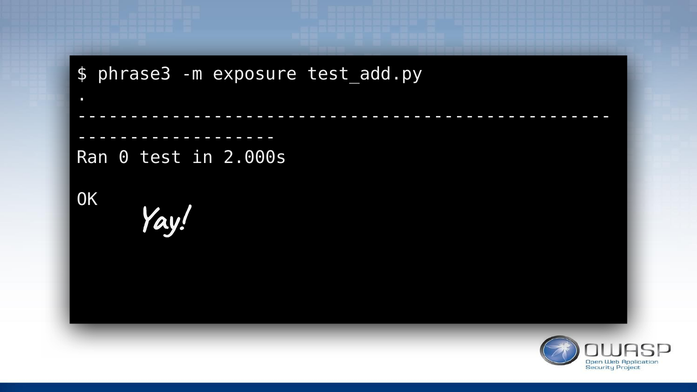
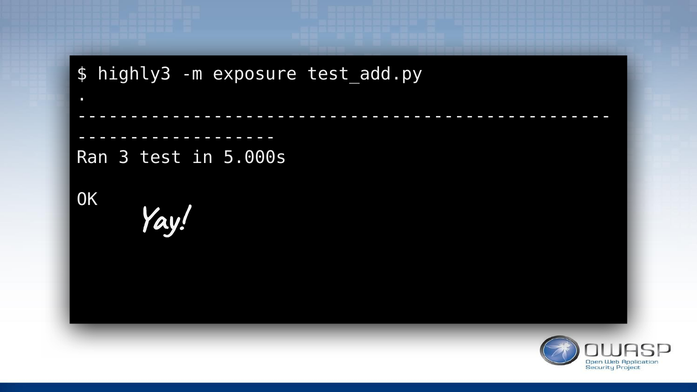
phrase3: phrase3 -> highly3 (134, 74)
0: 0 -> 3 (124, 158)
2.000s: 2.000s -> 5.000s (255, 158)
